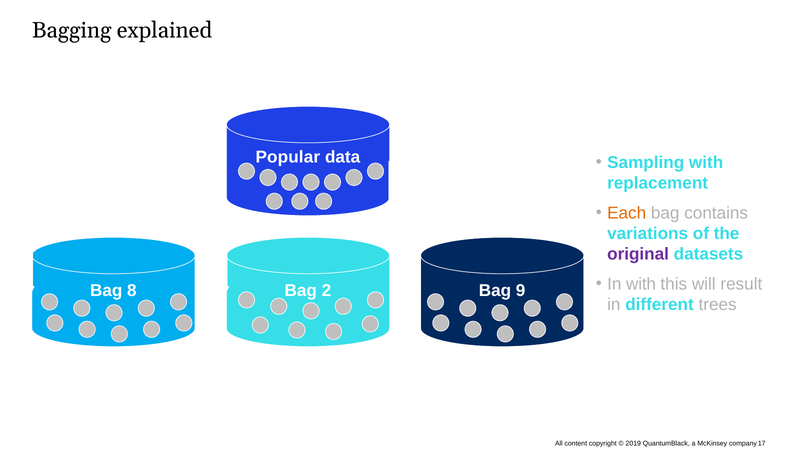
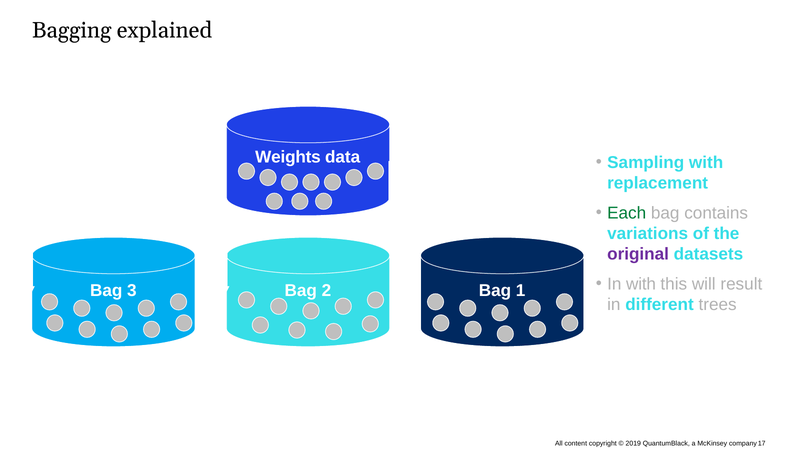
Popular: Popular -> Weights (288, 157)
Each colour: orange -> green (627, 213)
8: 8 -> 3 (132, 290)
9: 9 -> 1 (521, 290)
